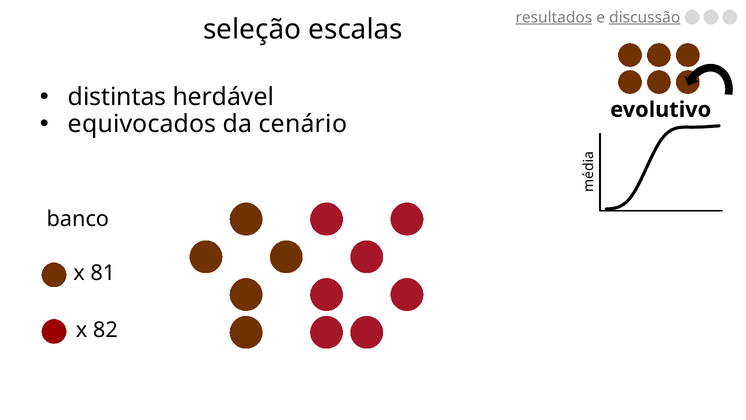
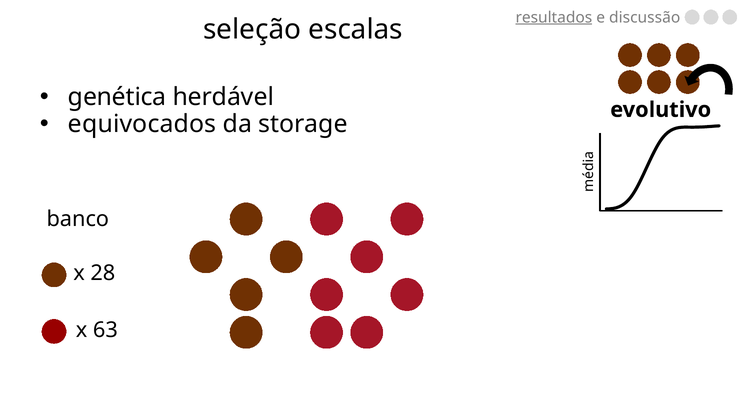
discussão underline: present -> none (645, 17)
distintas: distintas -> genética (117, 97)
cenário: cenário -> storage (303, 124)
81: 81 -> 28 (103, 273)
82: 82 -> 63 (105, 330)
